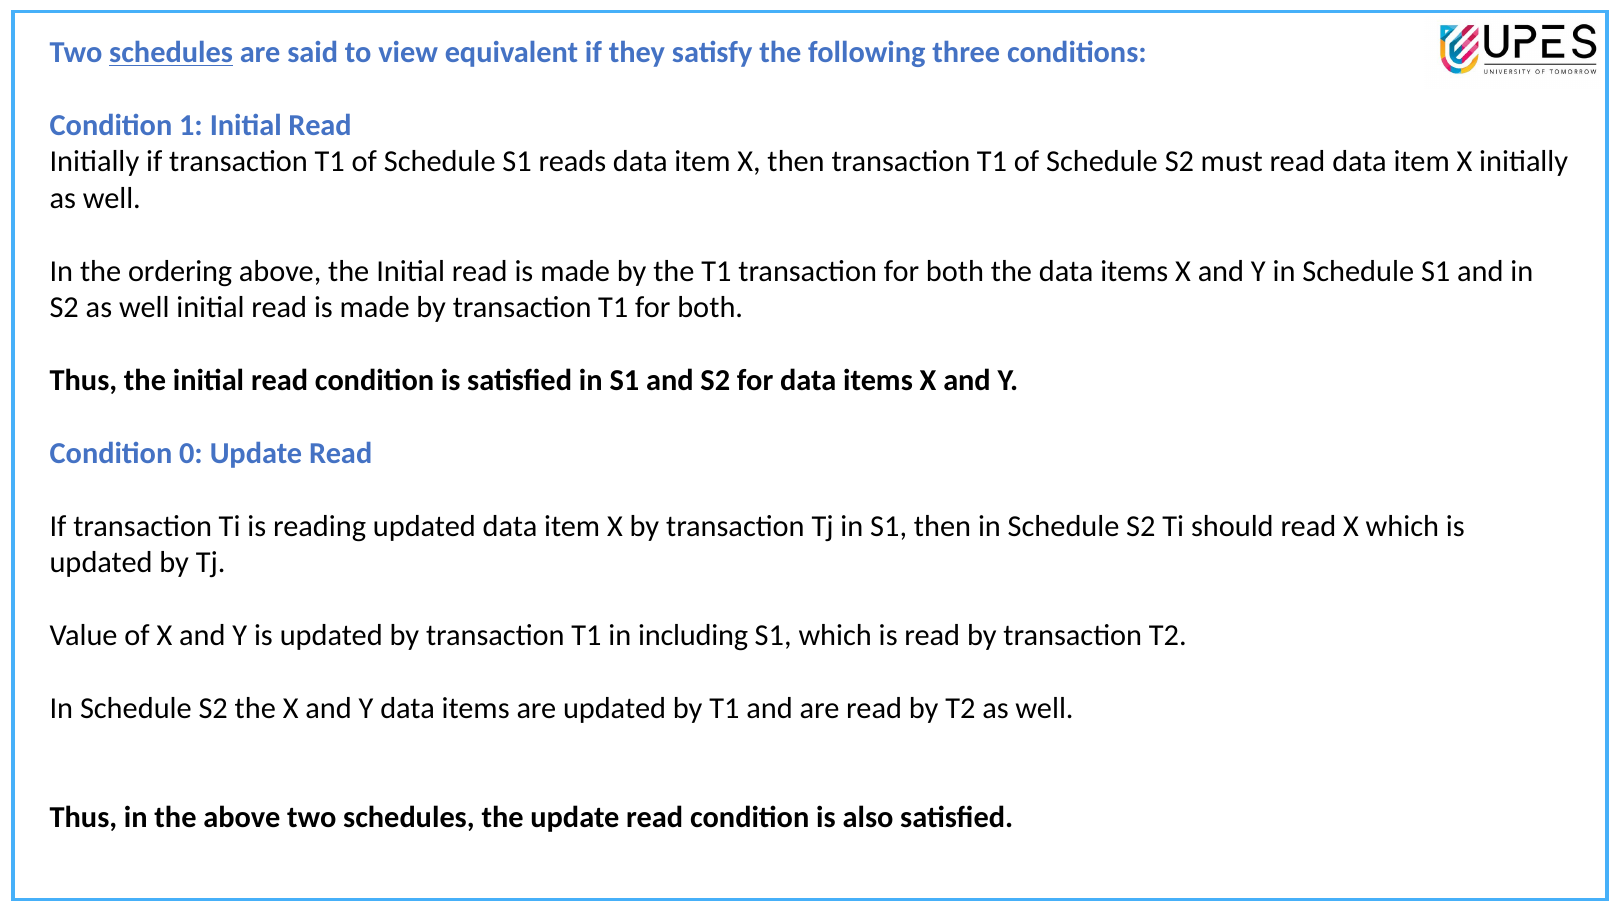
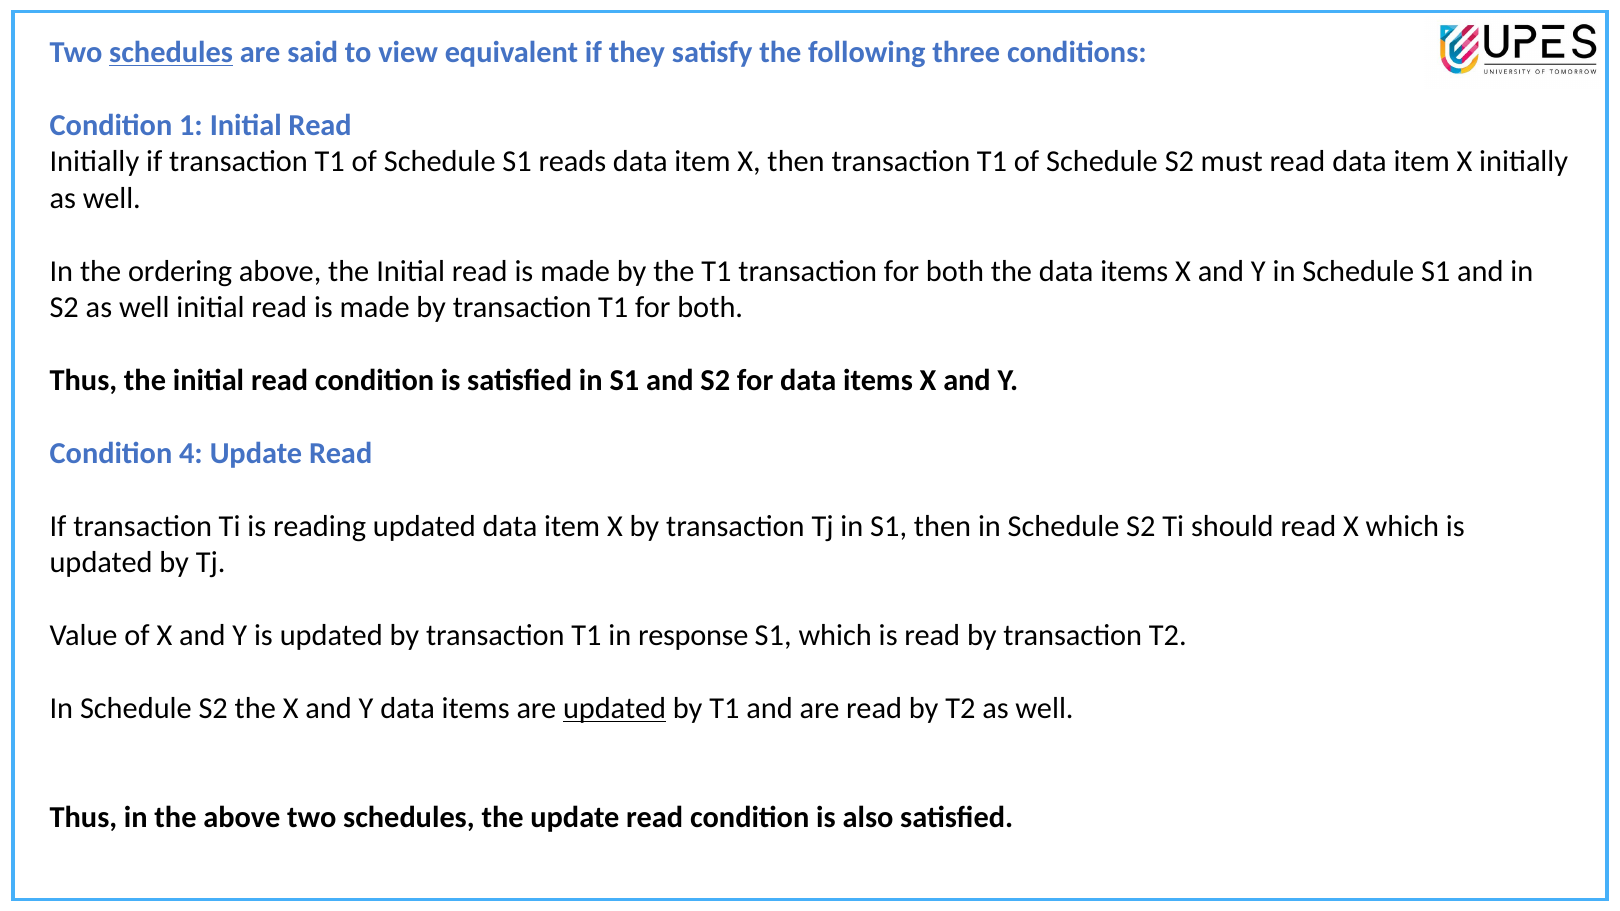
0: 0 -> 4 (191, 453)
including: including -> response (693, 636)
updated underline: none -> present (615, 709)
